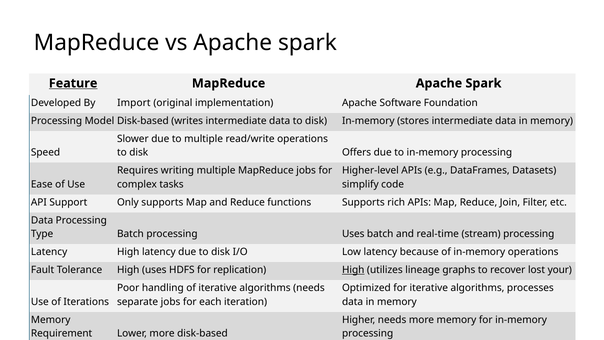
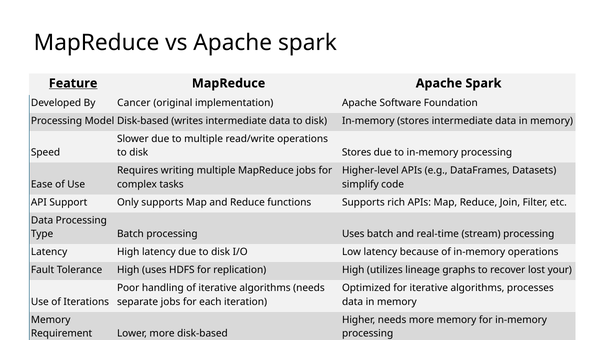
Import: Import -> Cancer (134, 103)
disk Offers: Offers -> Stores (357, 152)
High underline: present -> none (353, 270)
